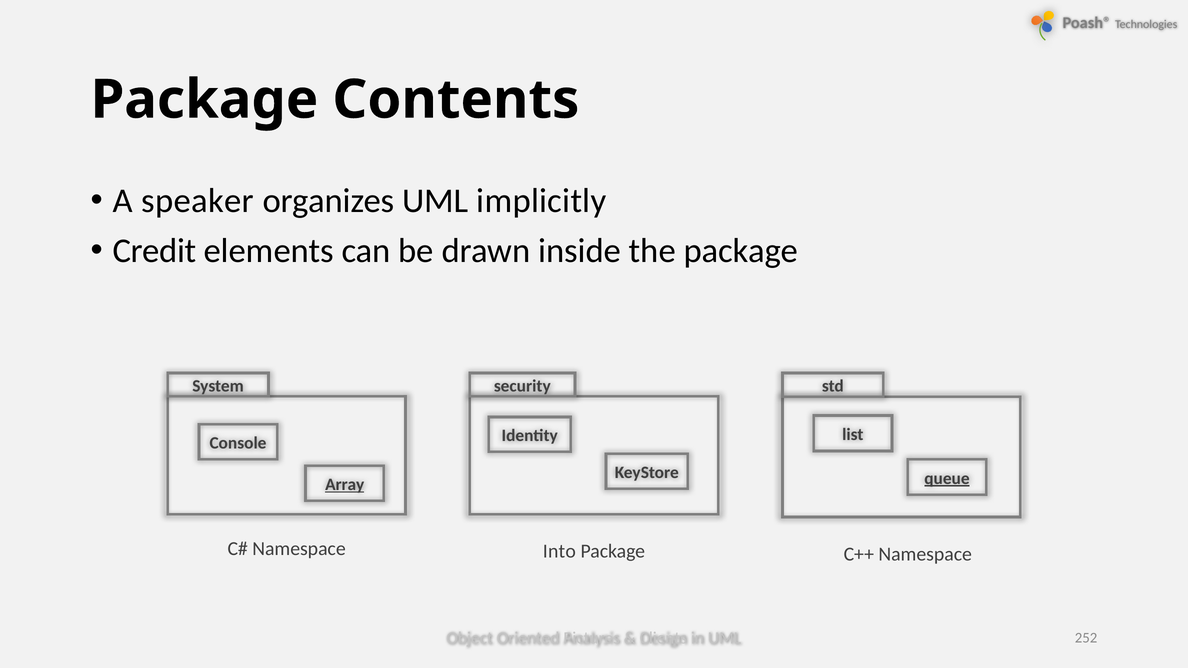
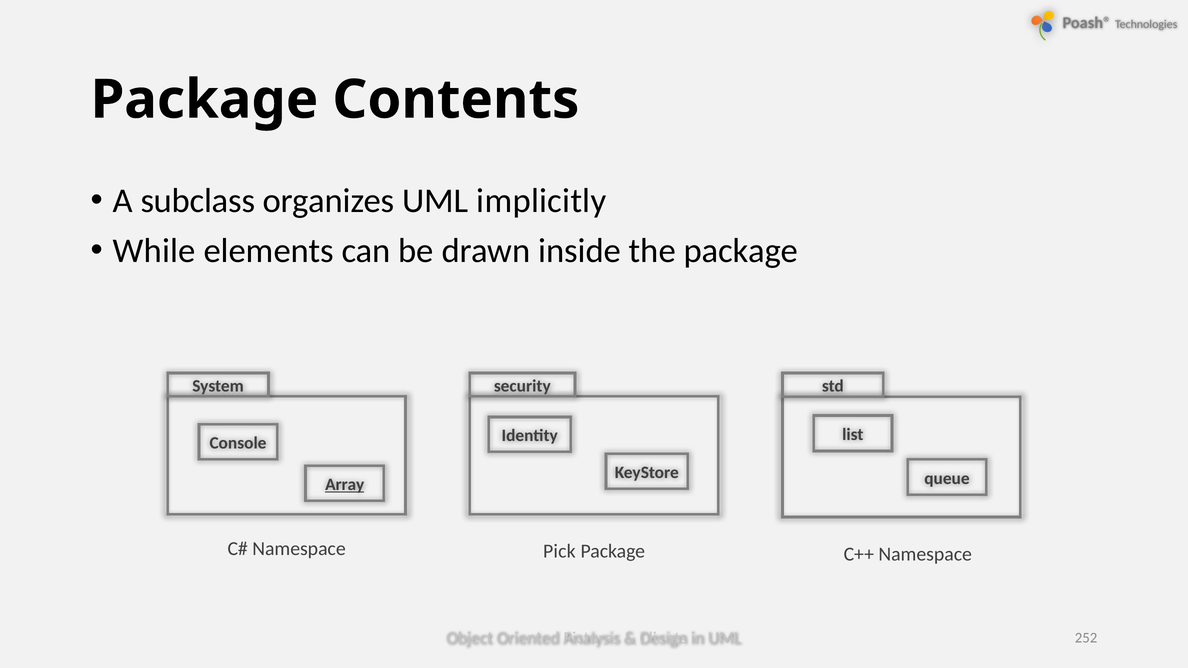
speaker: speaker -> subclass (198, 201)
Credit: Credit -> While (154, 251)
queue underline: present -> none (947, 478)
Into: Into -> Pick (559, 552)
